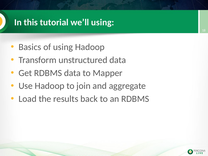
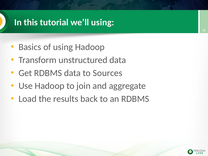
Mapper: Mapper -> Sources (108, 73)
